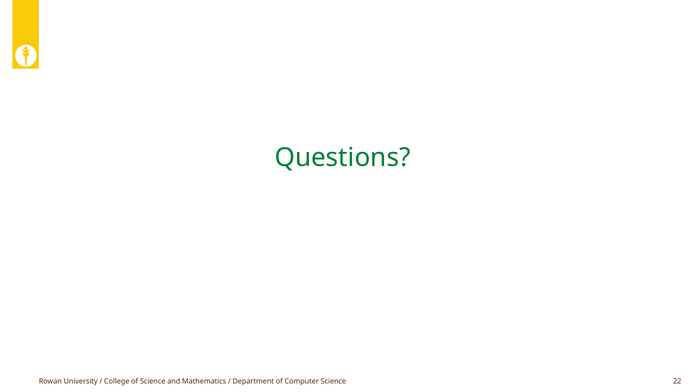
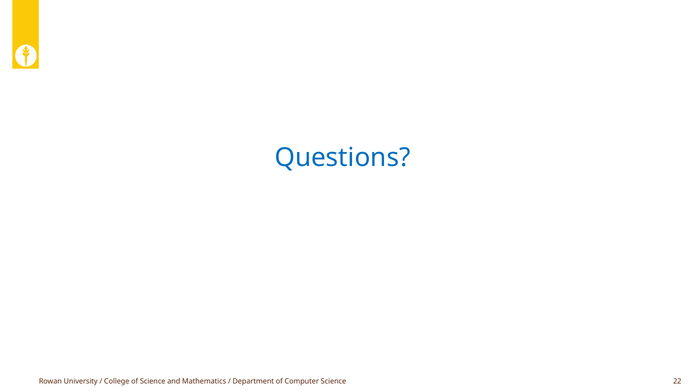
Questions colour: green -> blue (343, 158)
